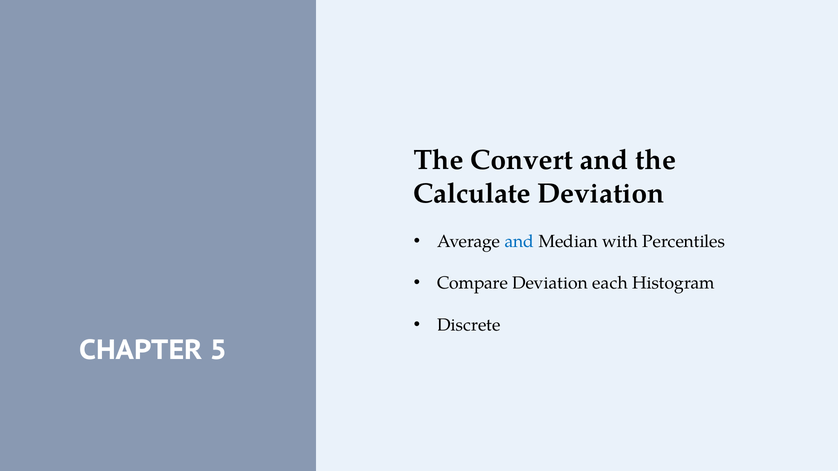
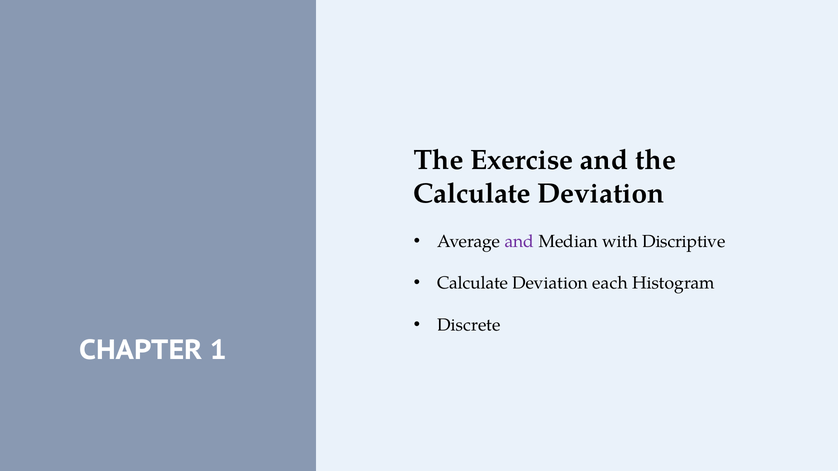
Convert: Convert -> Exercise (522, 160)
and colour: blue -> purple (519, 241)
Percentiles: Percentiles -> Discriptive (684, 241)
Compare: Compare -> Calculate (473, 283)
5: 5 -> 1 (219, 351)
